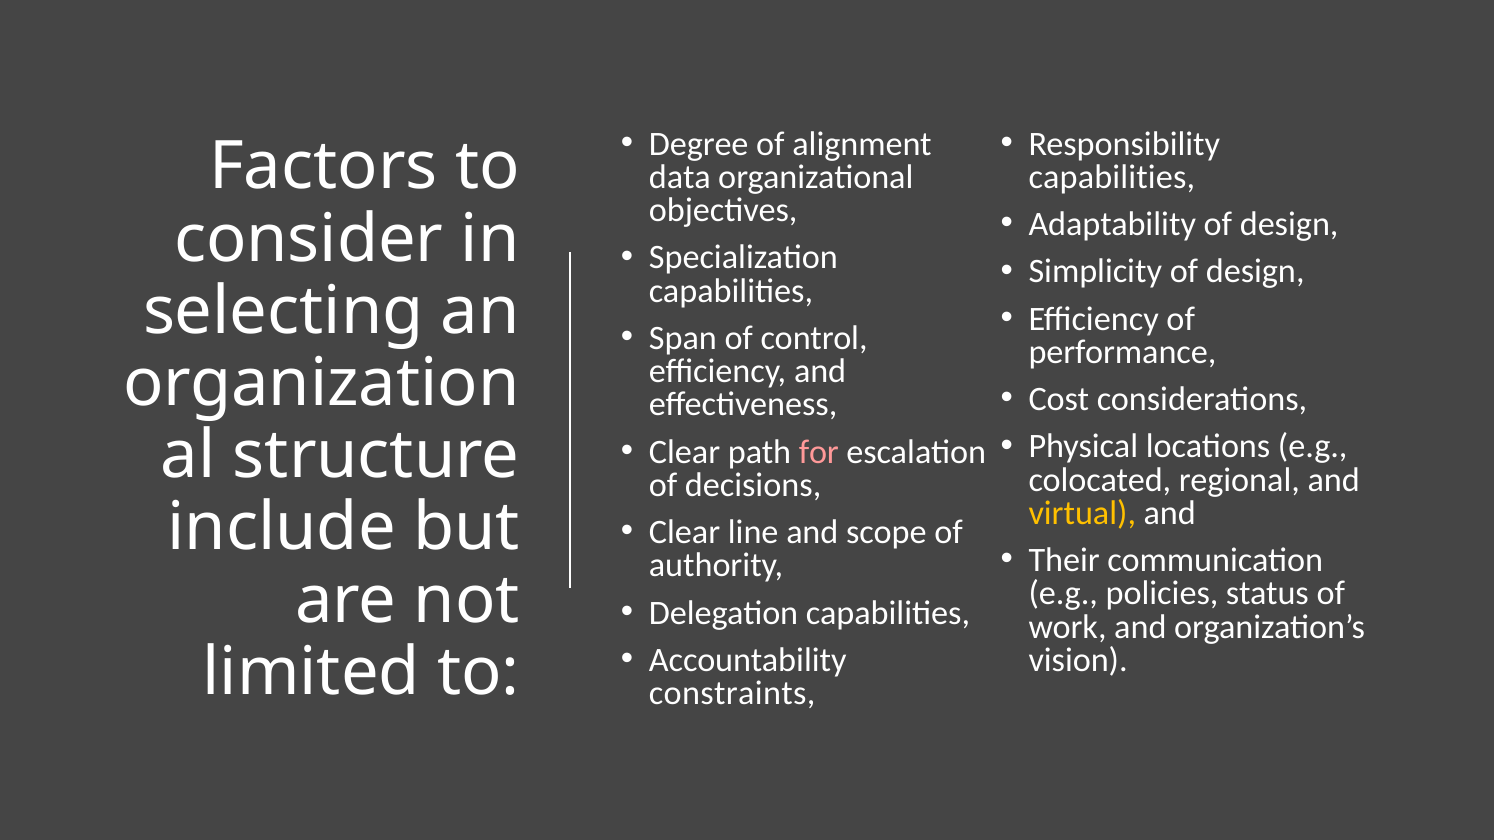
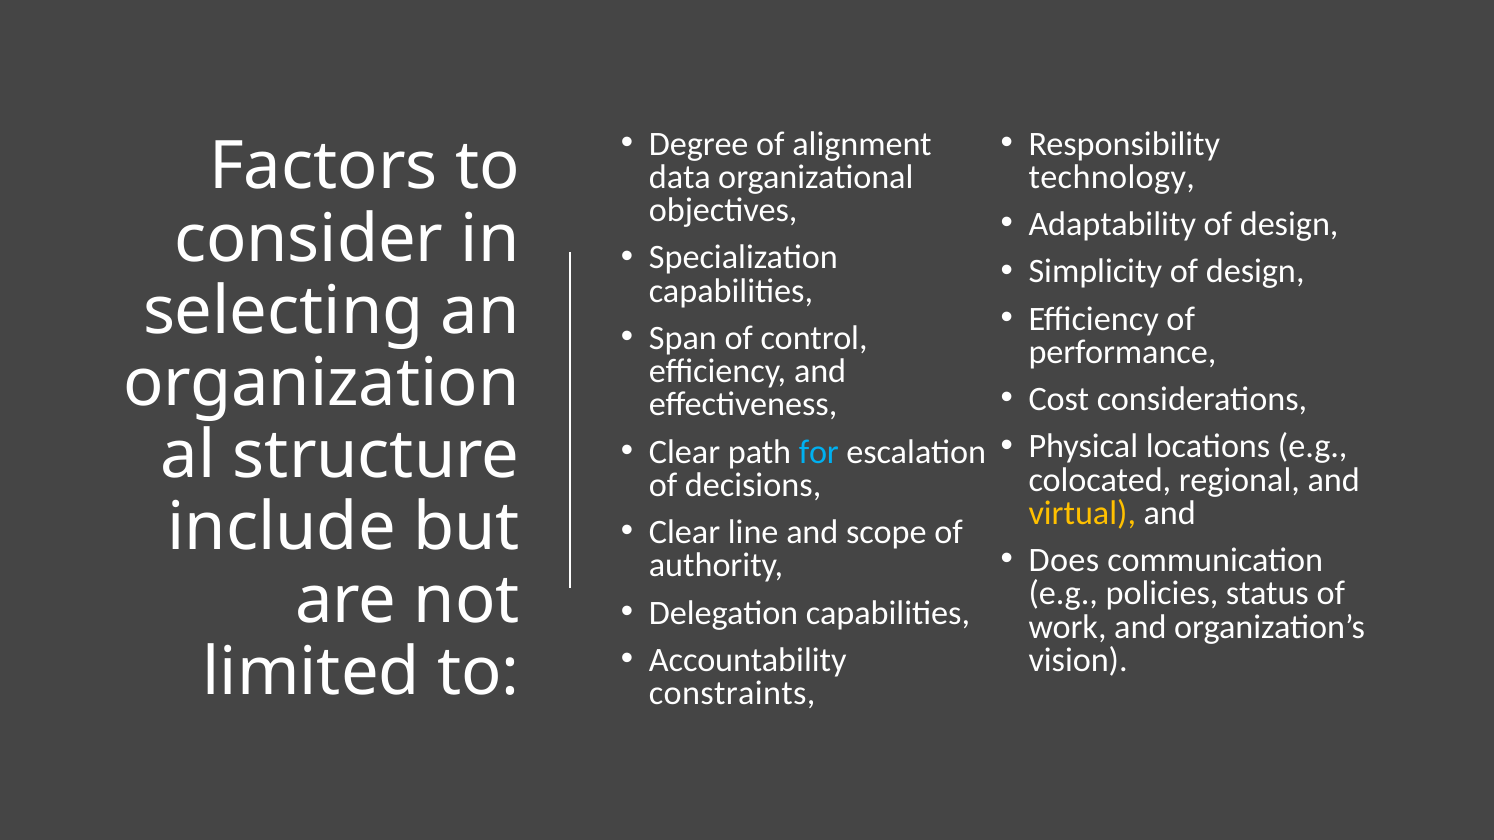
capabilities: capabilities -> technology (1112, 177)
for colour: pink -> light blue (819, 452)
Their: Their -> Does (1064, 561)
